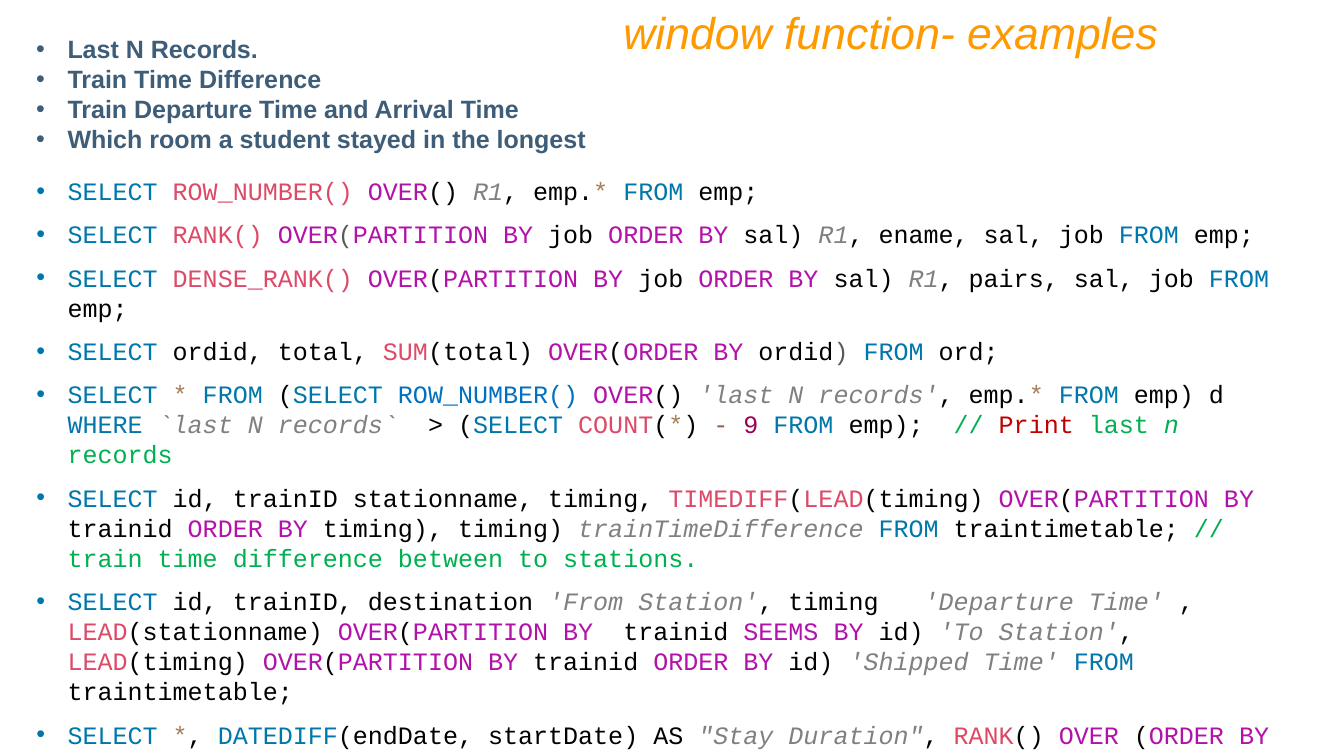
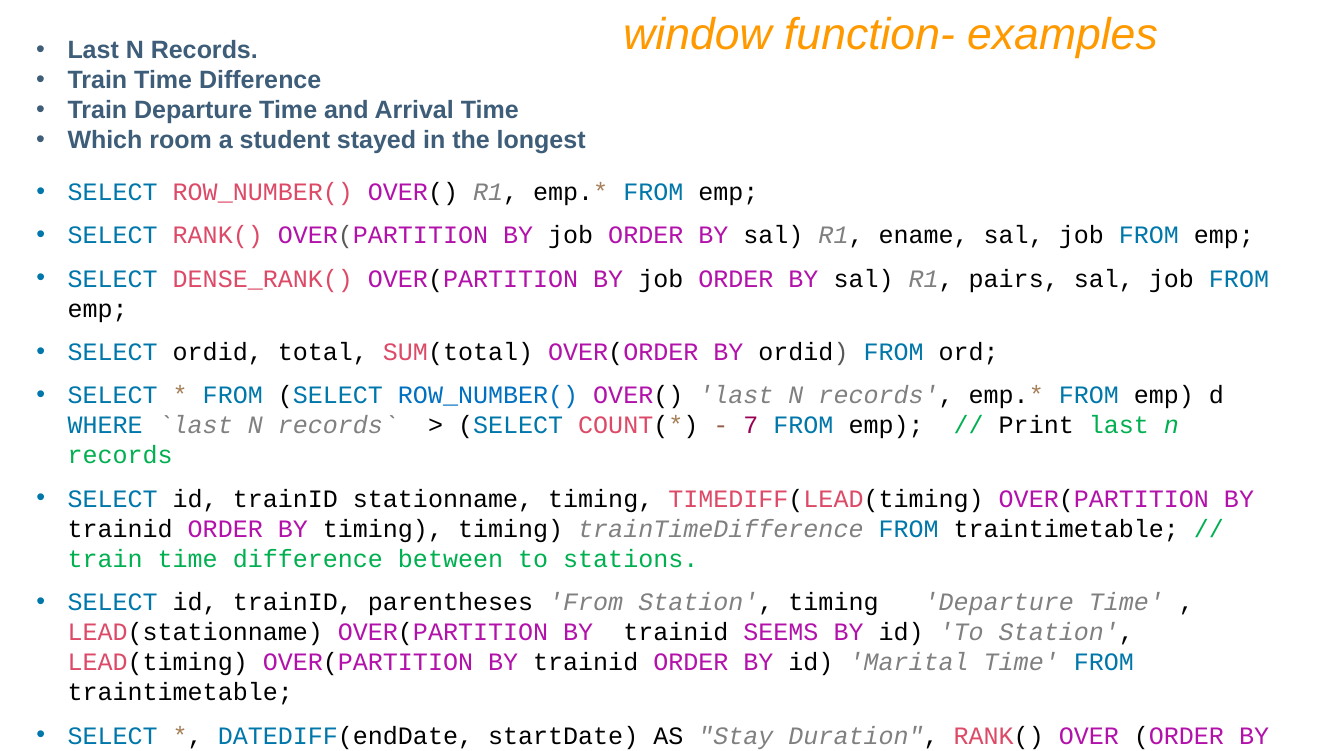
9: 9 -> 7 (751, 426)
Print colour: red -> black (1036, 426)
destination: destination -> parentheses (451, 602)
Shipped: Shipped -> Marital (909, 663)
